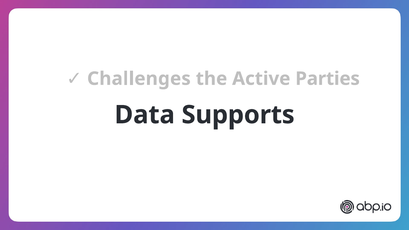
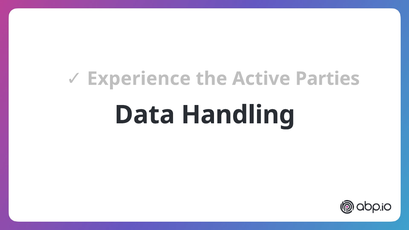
Challenges: Challenges -> Experience (139, 79)
Supports: Supports -> Handling (238, 115)
